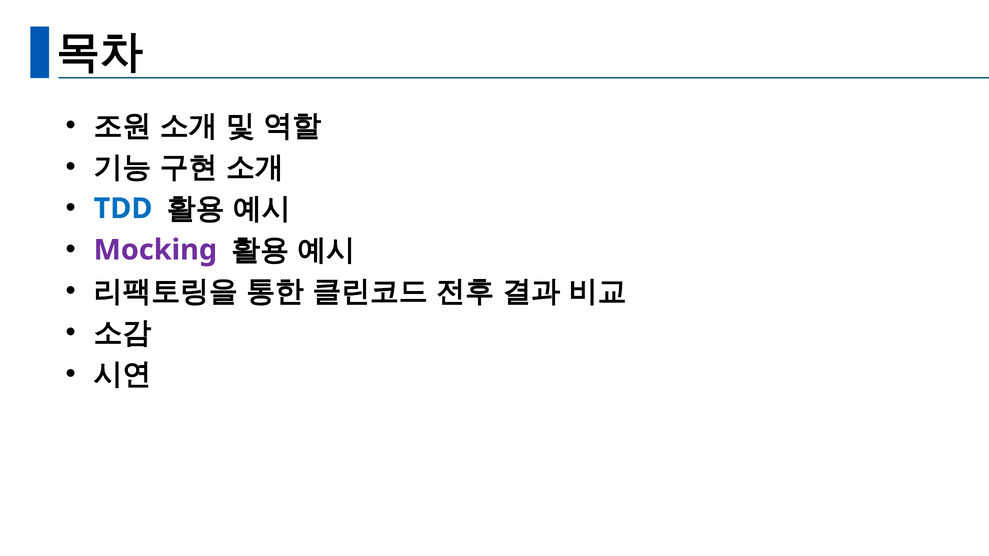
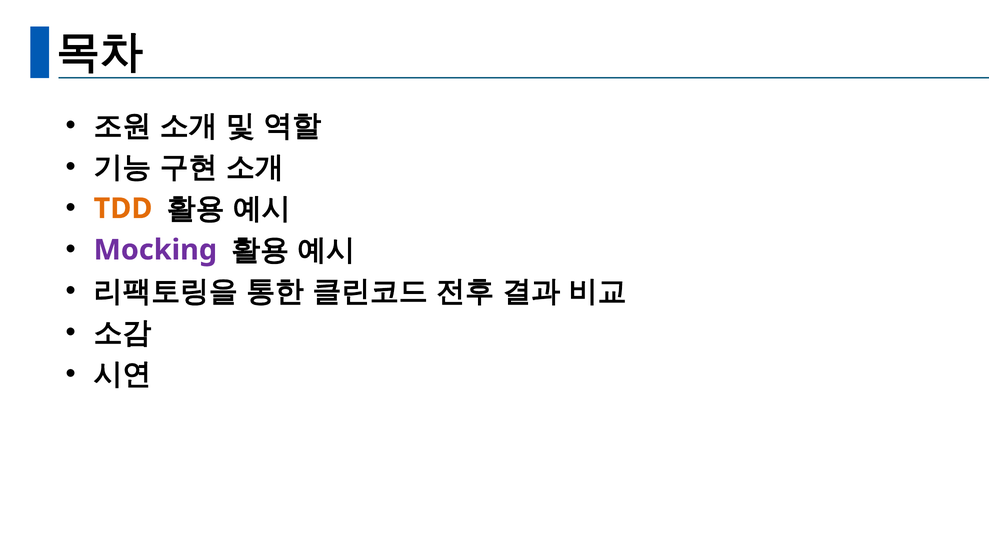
TDD colour: blue -> orange (123, 209)
